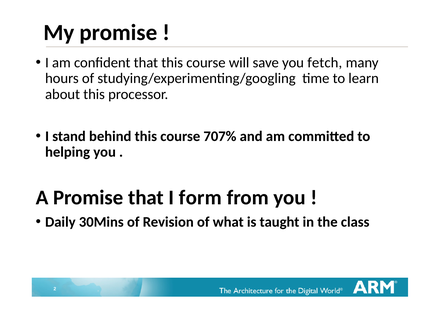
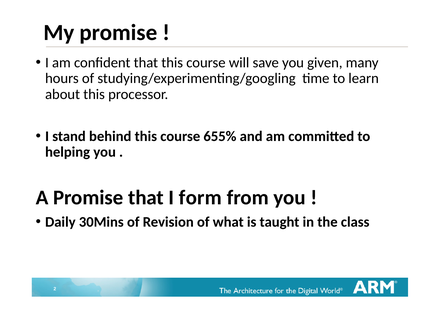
fetch: fetch -> given (325, 63)
707%: 707% -> 655% (220, 136)
